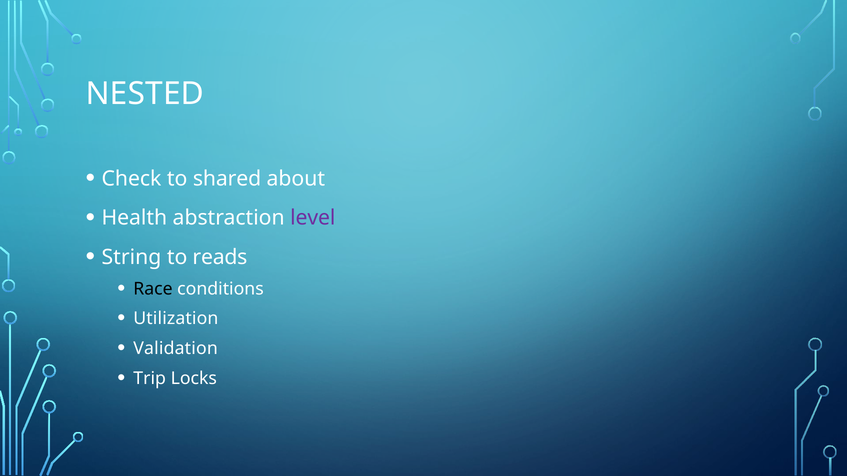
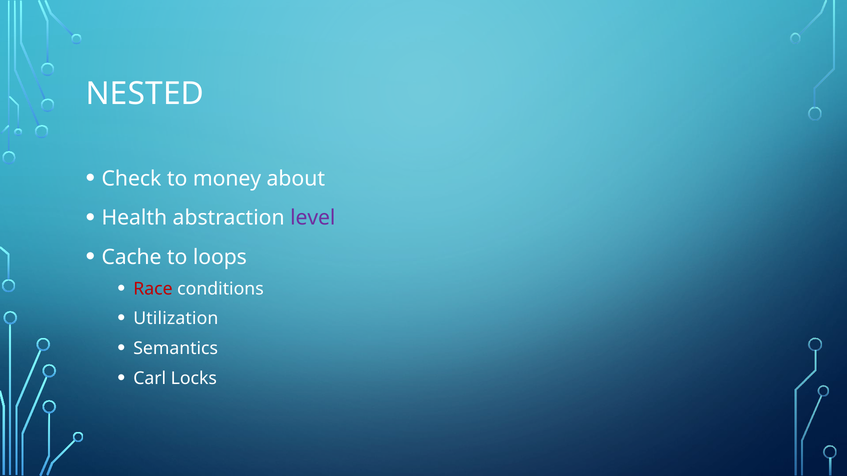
shared: shared -> money (227, 179)
String: String -> Cache (132, 257)
reads: reads -> loops (220, 257)
Race colour: black -> red (153, 289)
Validation: Validation -> Semantics (176, 349)
Trip: Trip -> Carl (150, 379)
